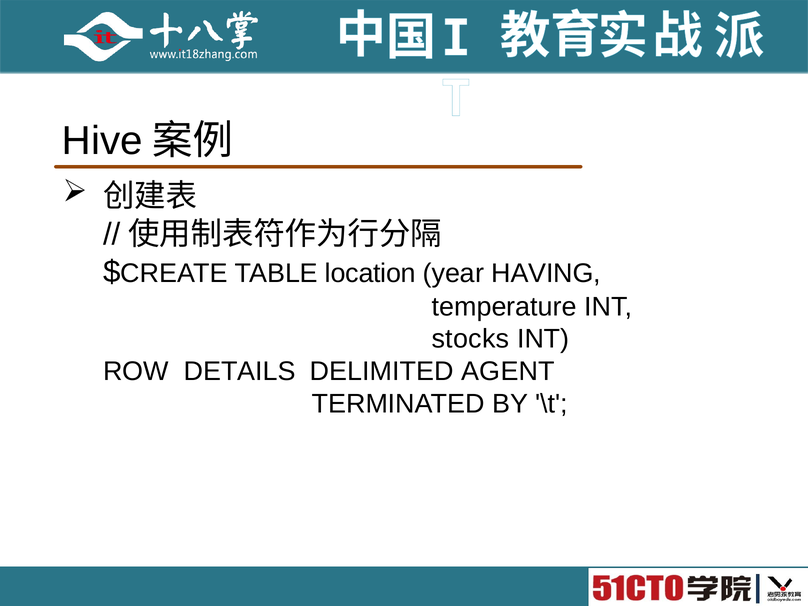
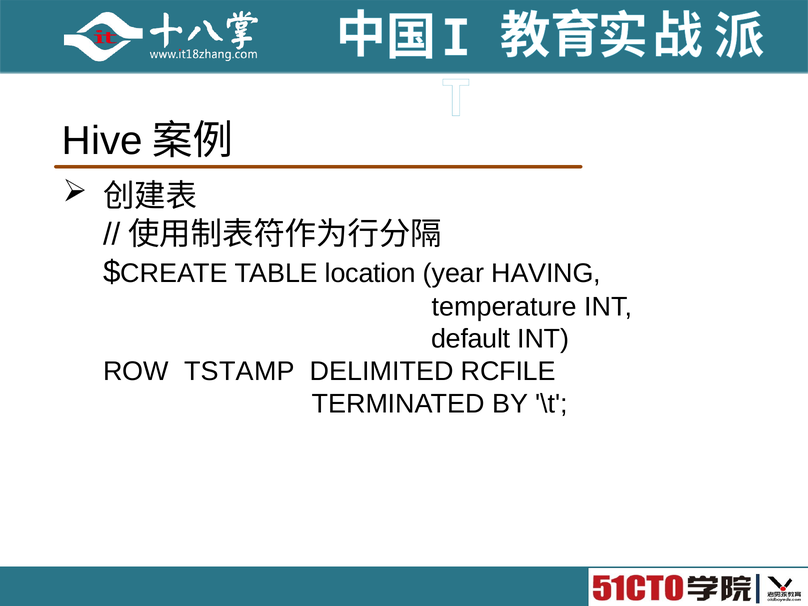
stocks: stocks -> default (471, 339)
DETAILS: DETAILS -> TSTAMP (239, 371)
AGENT: AGENT -> RCFILE (508, 371)
